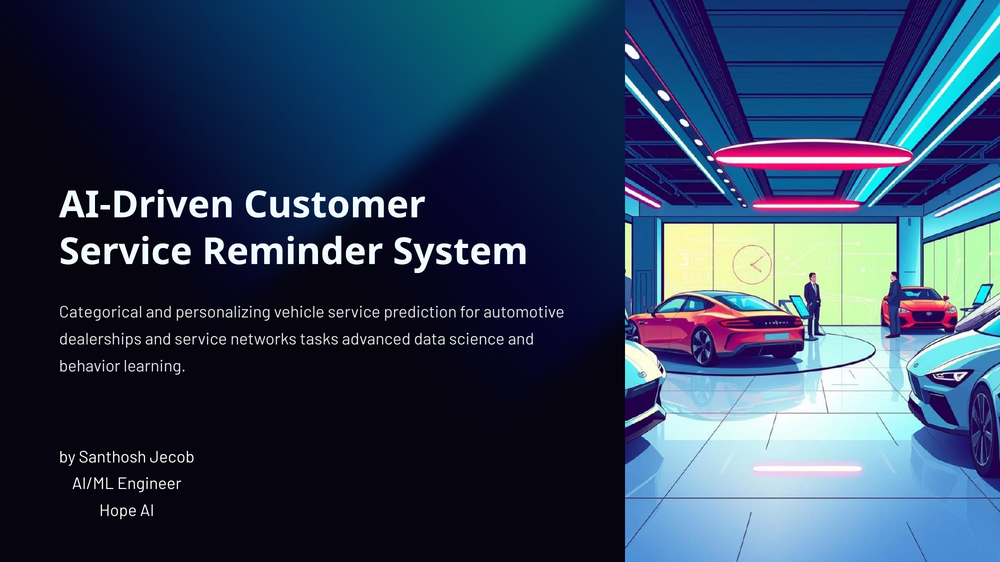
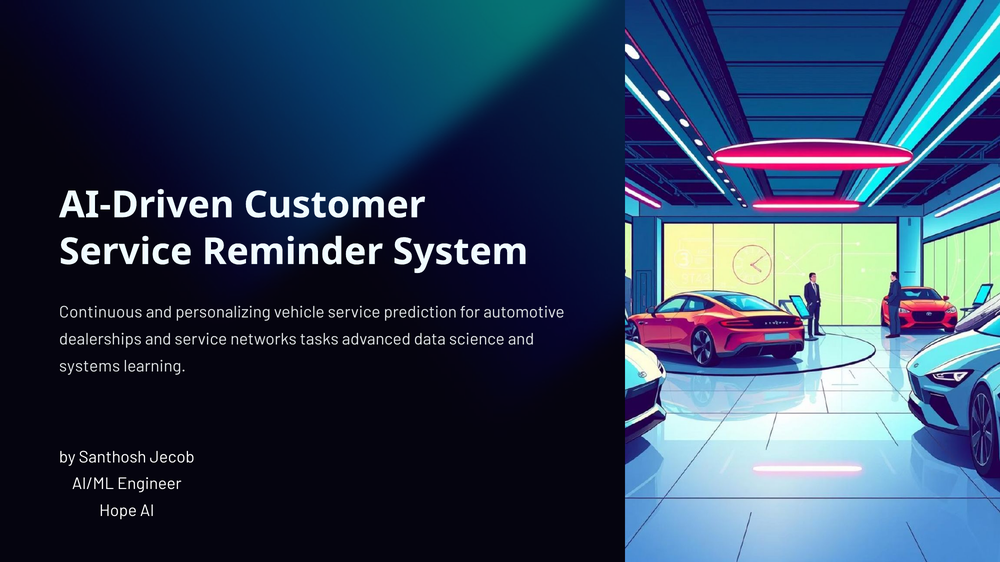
Categorical: Categorical -> Continuous (101, 313)
behavior: behavior -> systems (90, 367)
